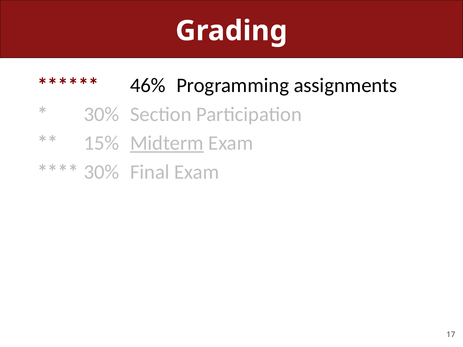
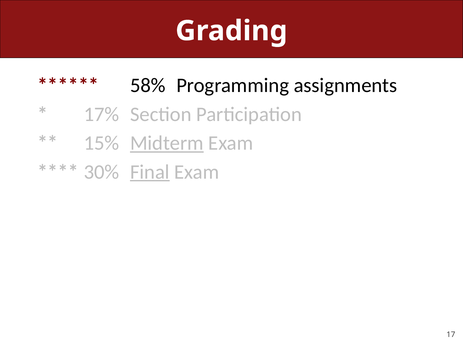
46%: 46% -> 58% (148, 86)
30%: 30% -> 17% (102, 114)
Final underline: none -> present (150, 172)
